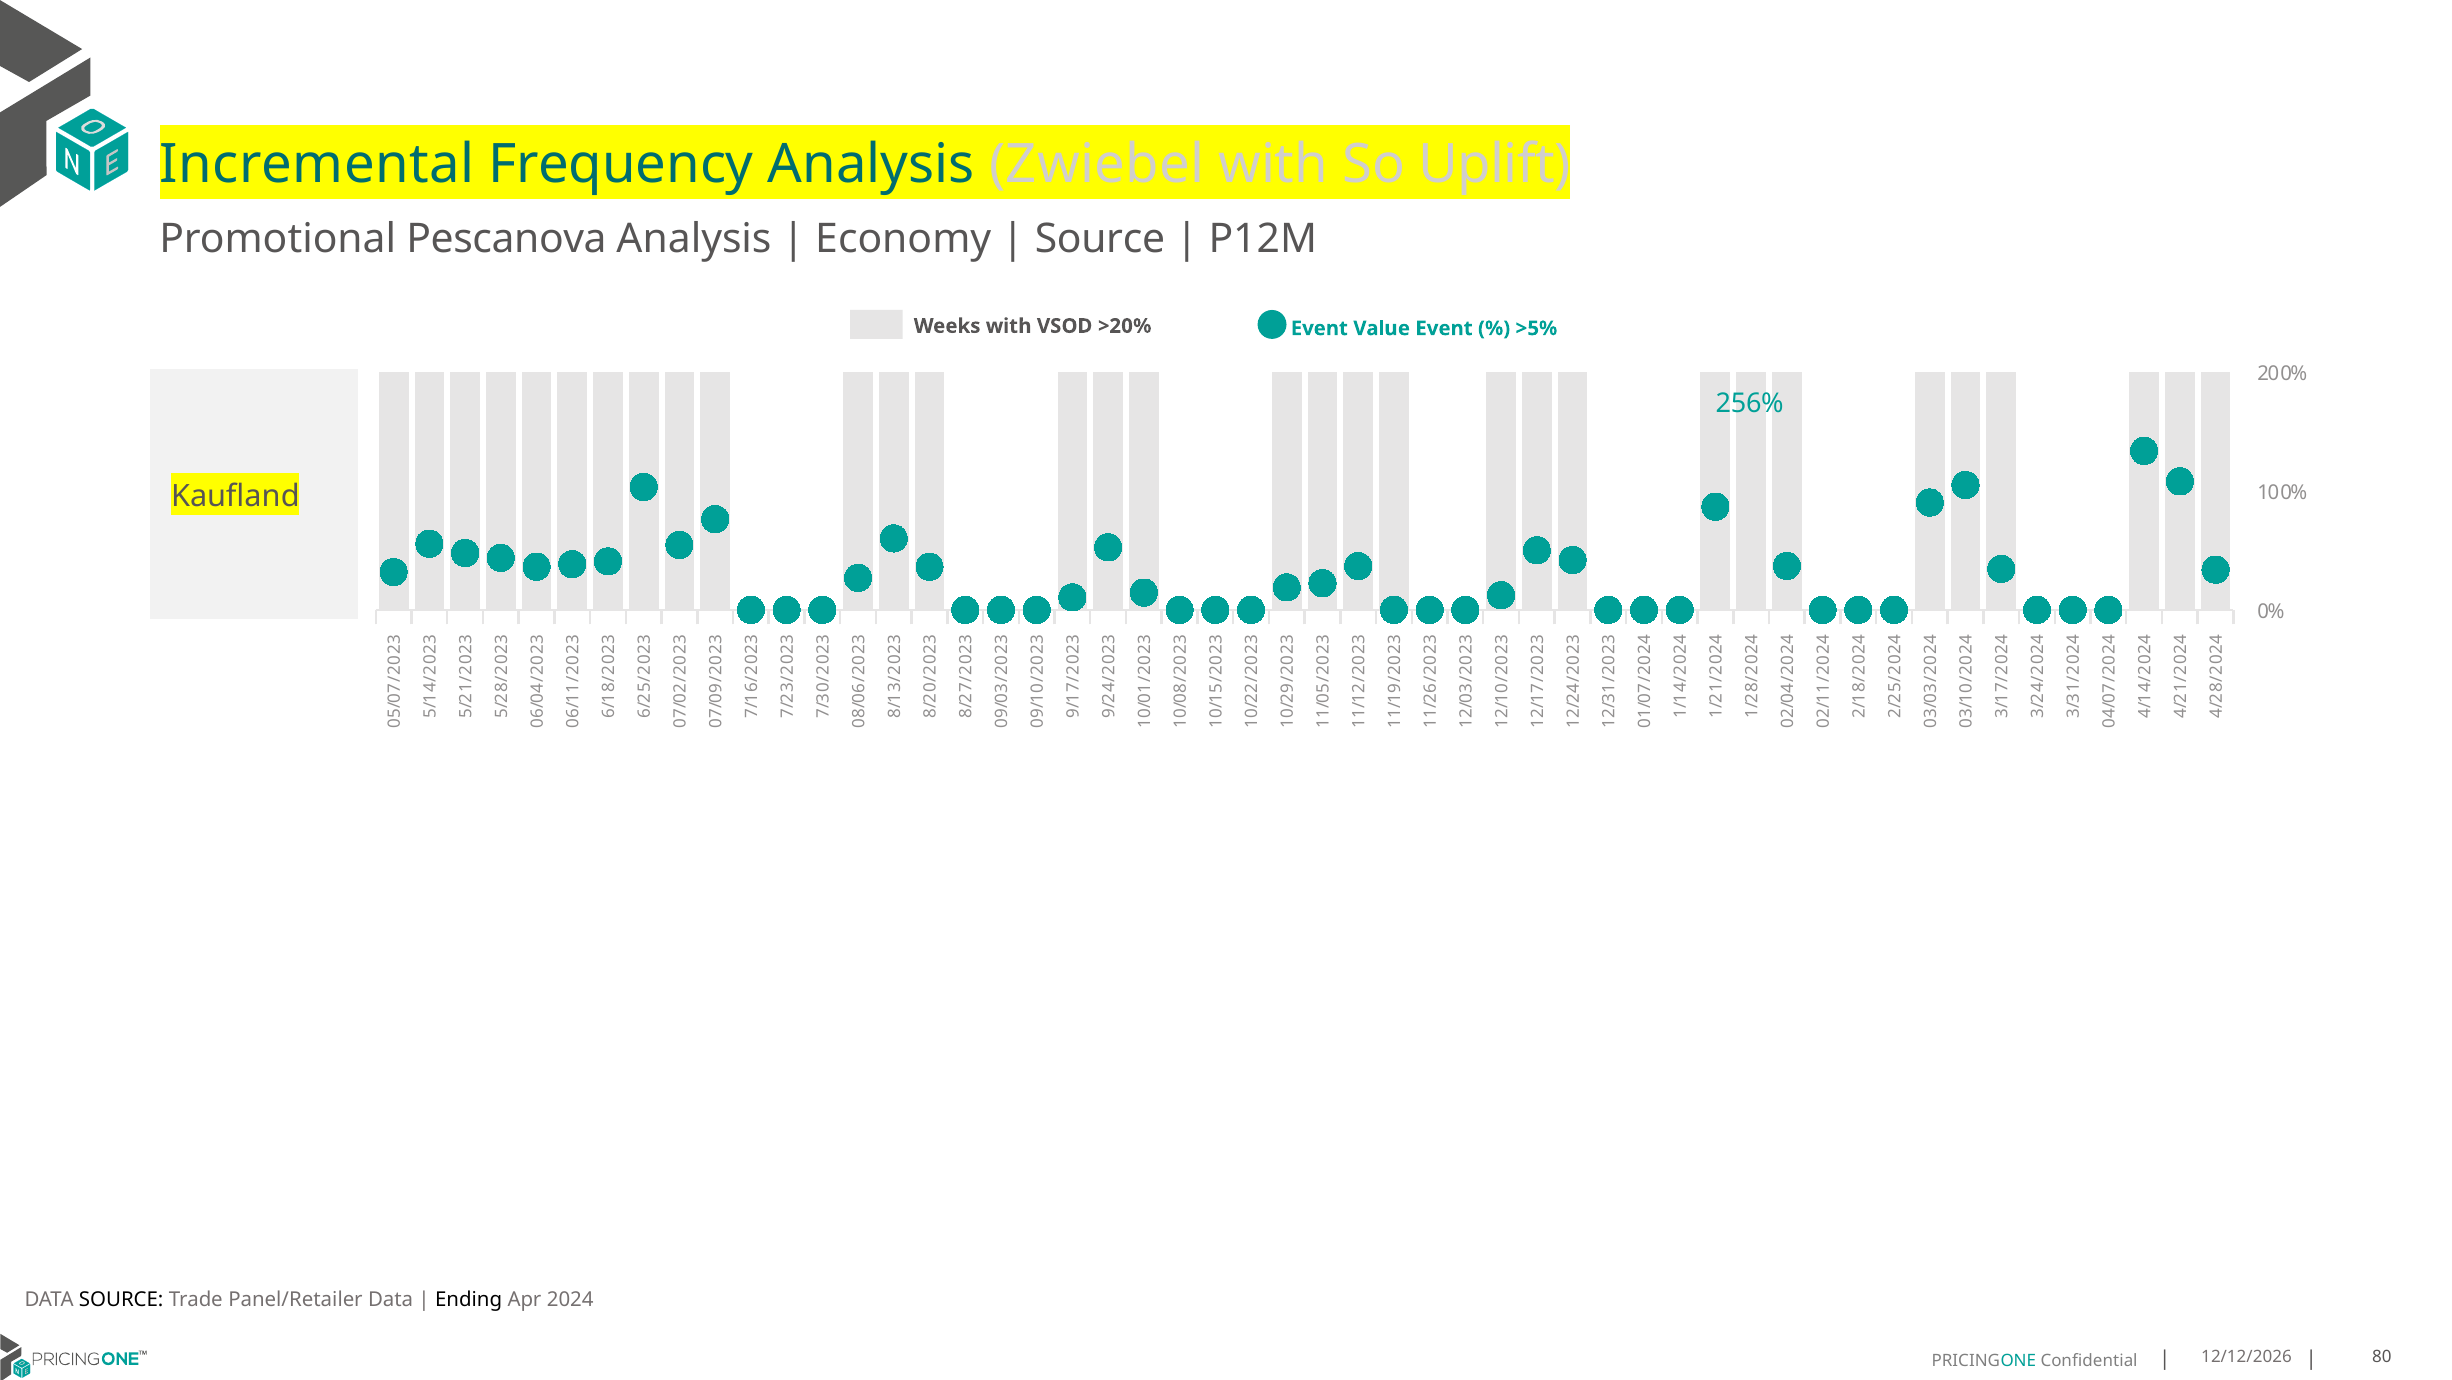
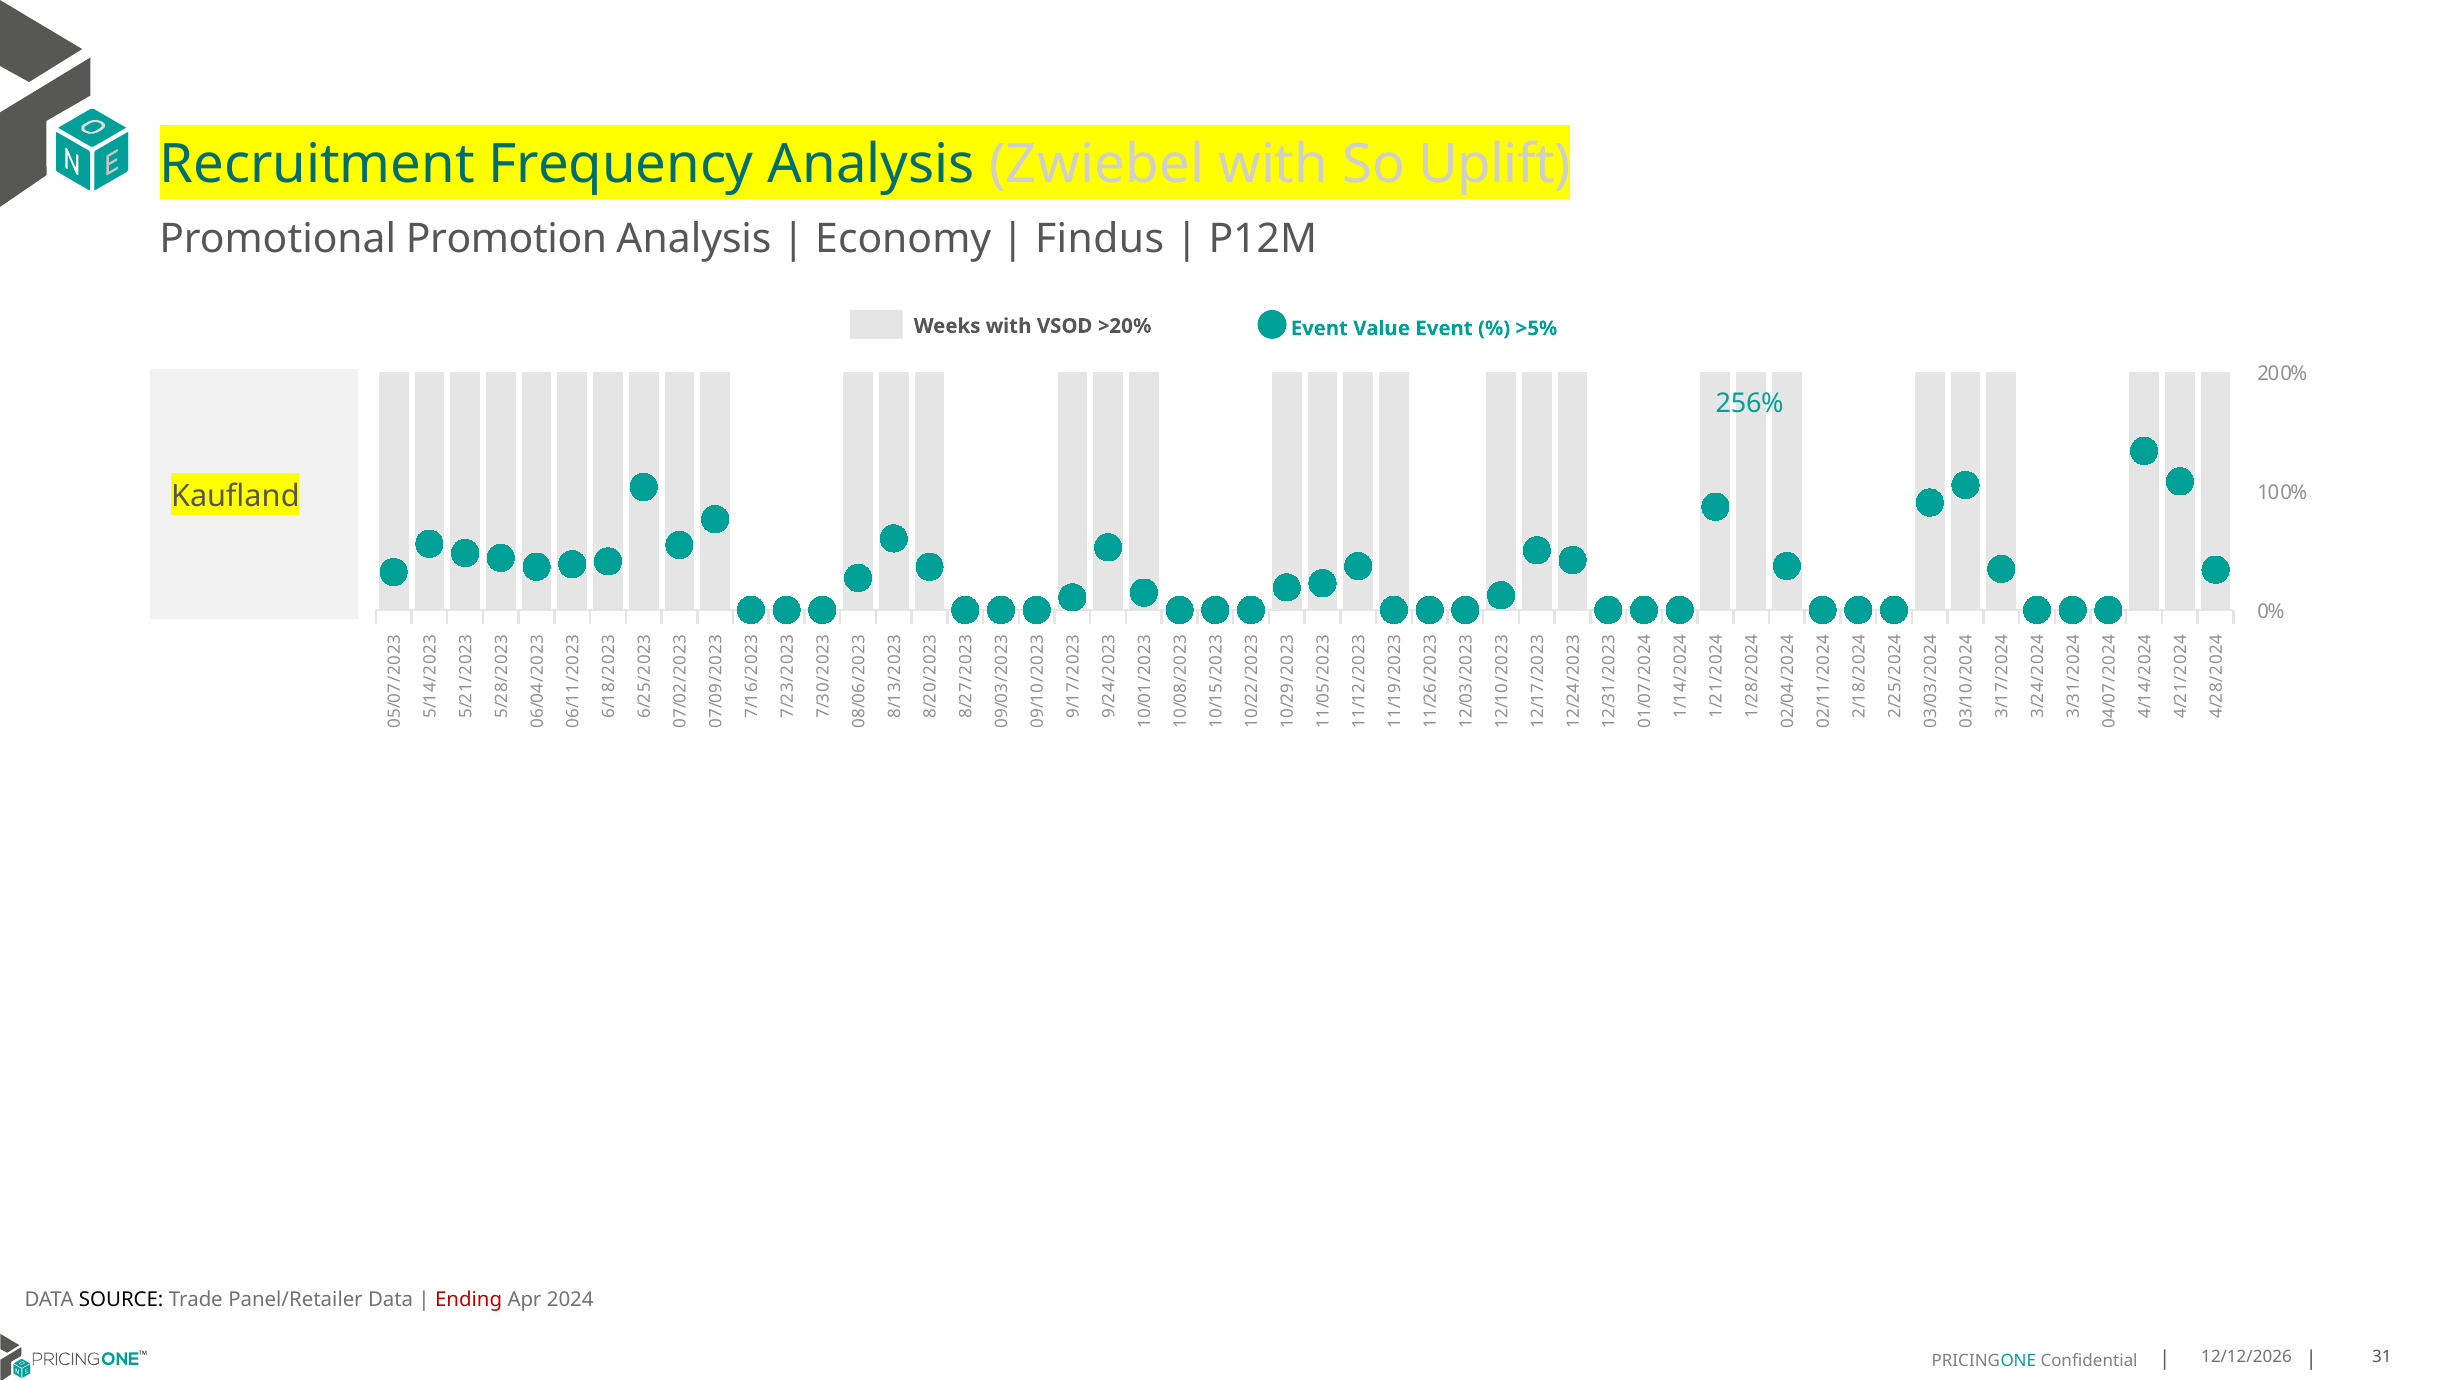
Incremental: Incremental -> Recruitment (317, 165)
Pescanova: Pescanova -> Promotion (506, 239)
Source: Source -> Findus (1100, 239)
Ending colour: black -> red (469, 1299)
80: 80 -> 31 (2382, 1356)
